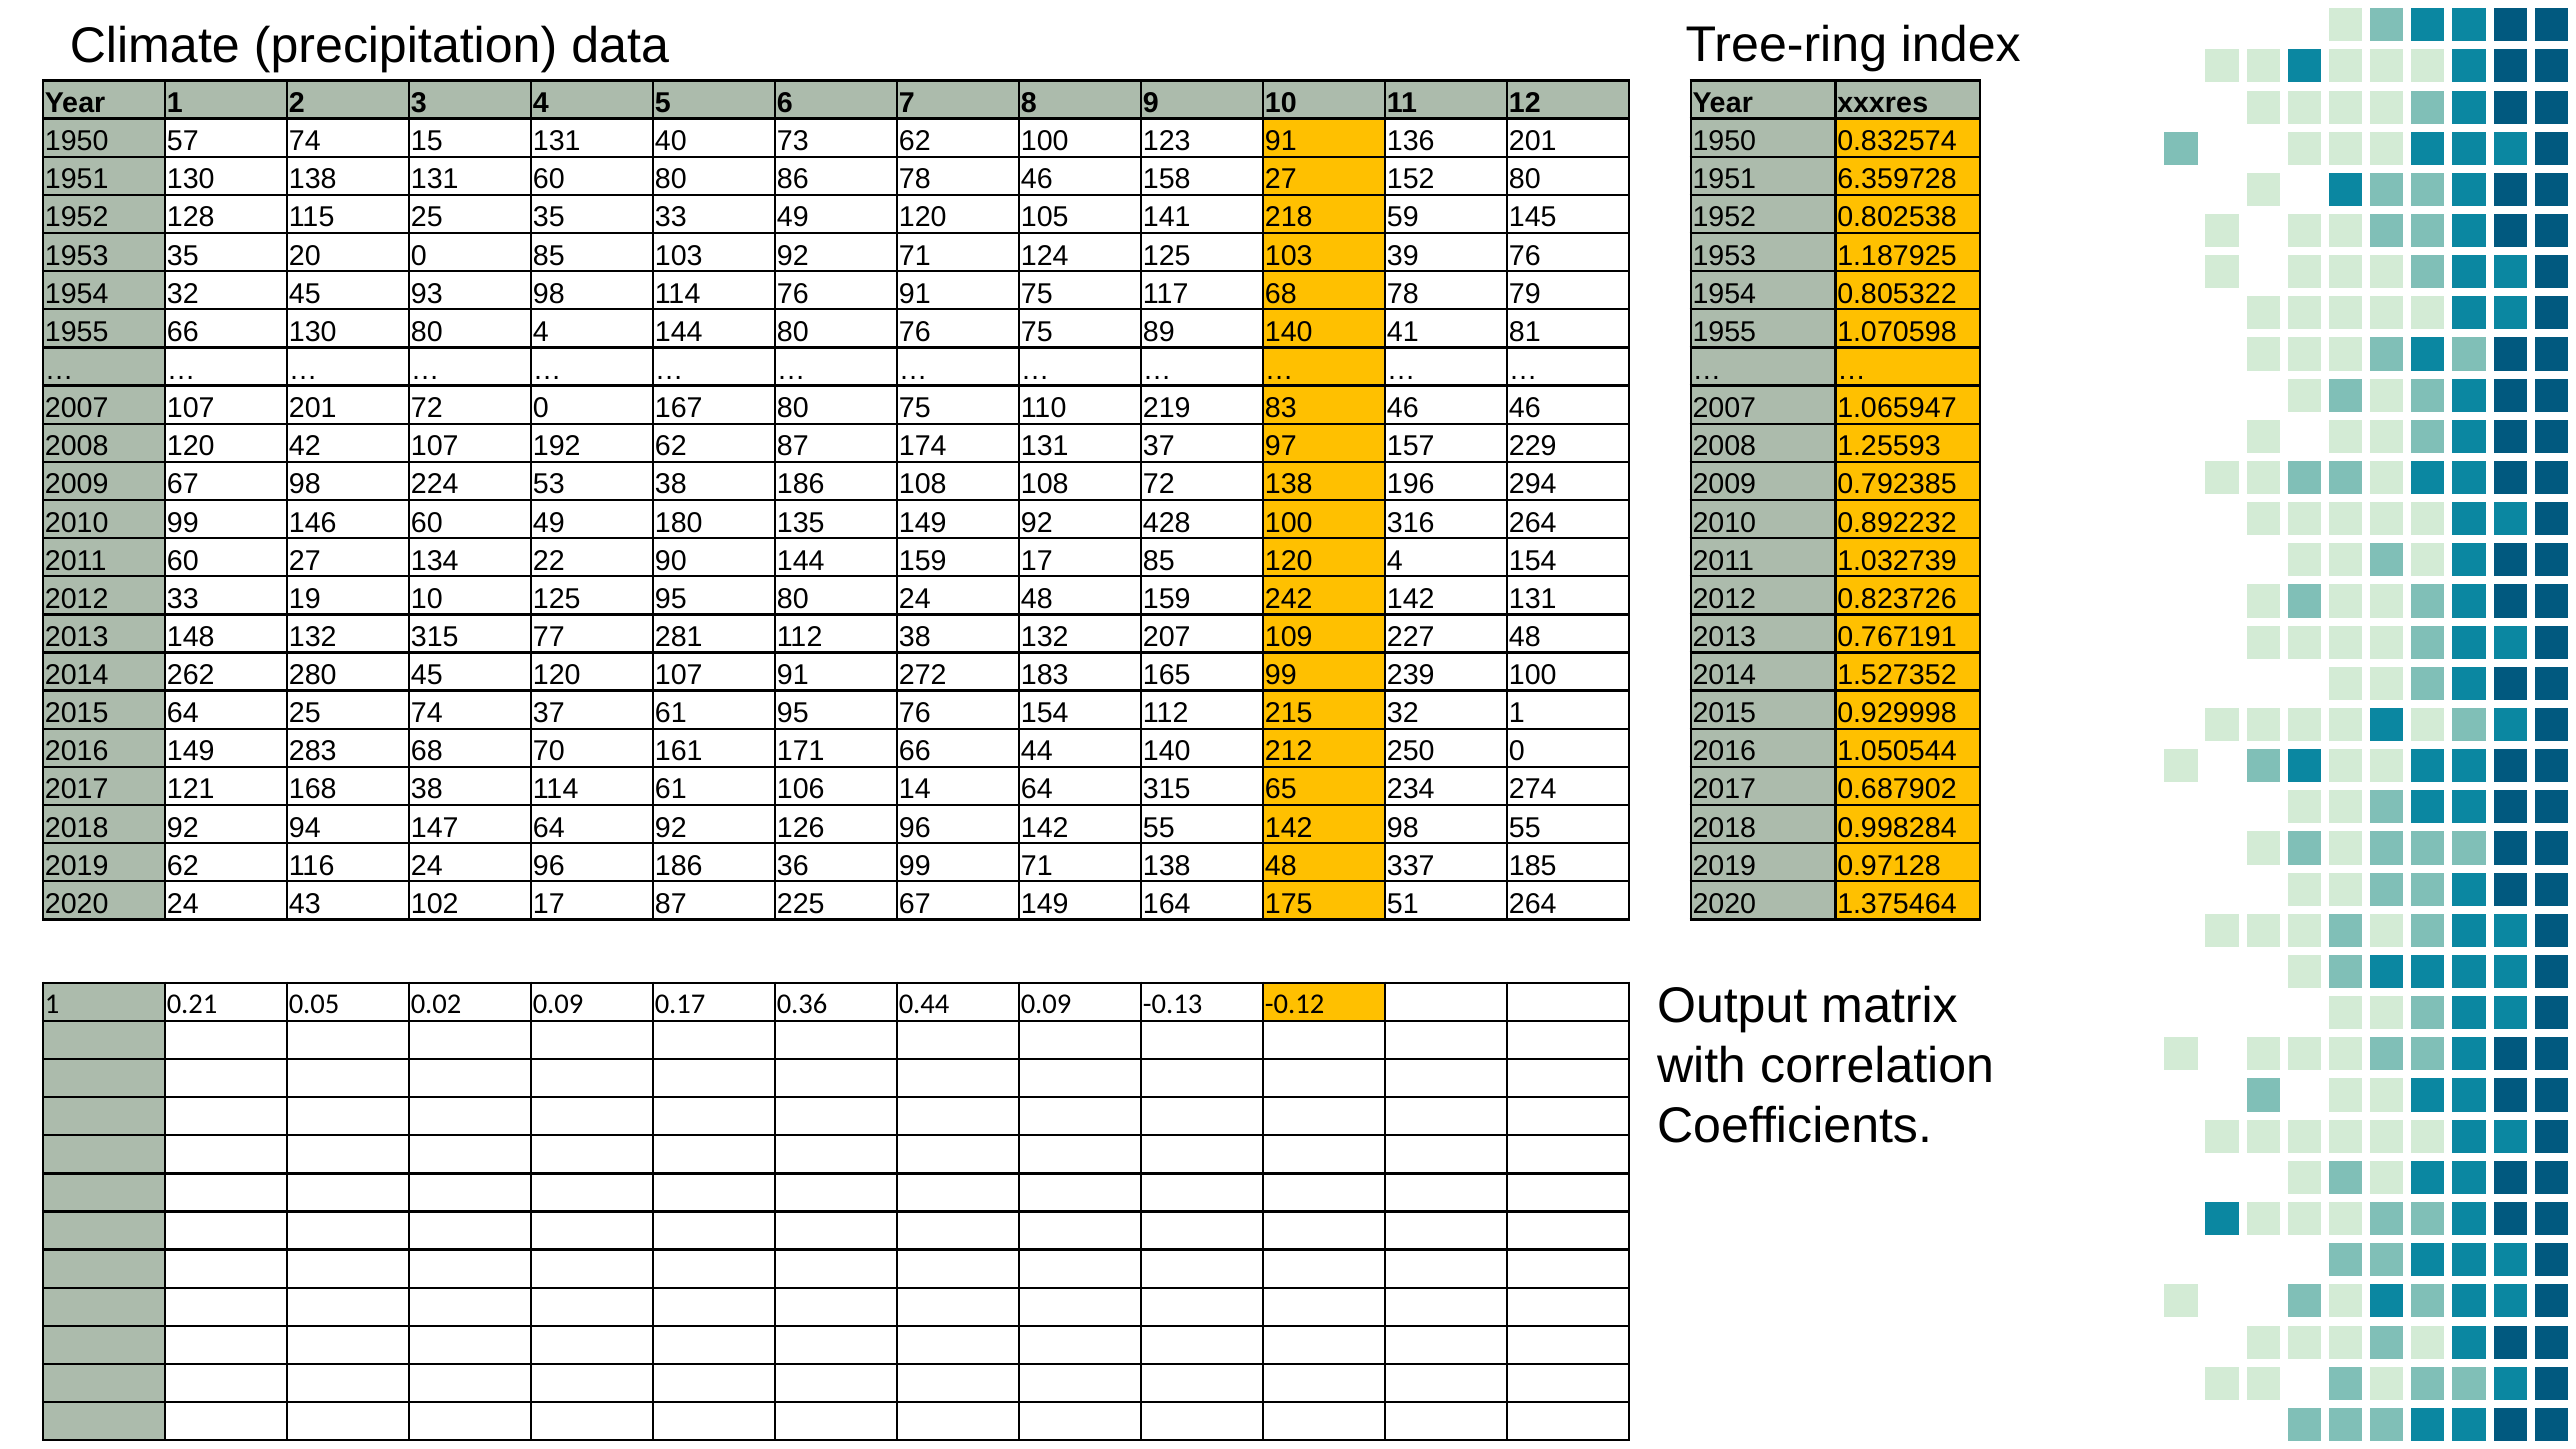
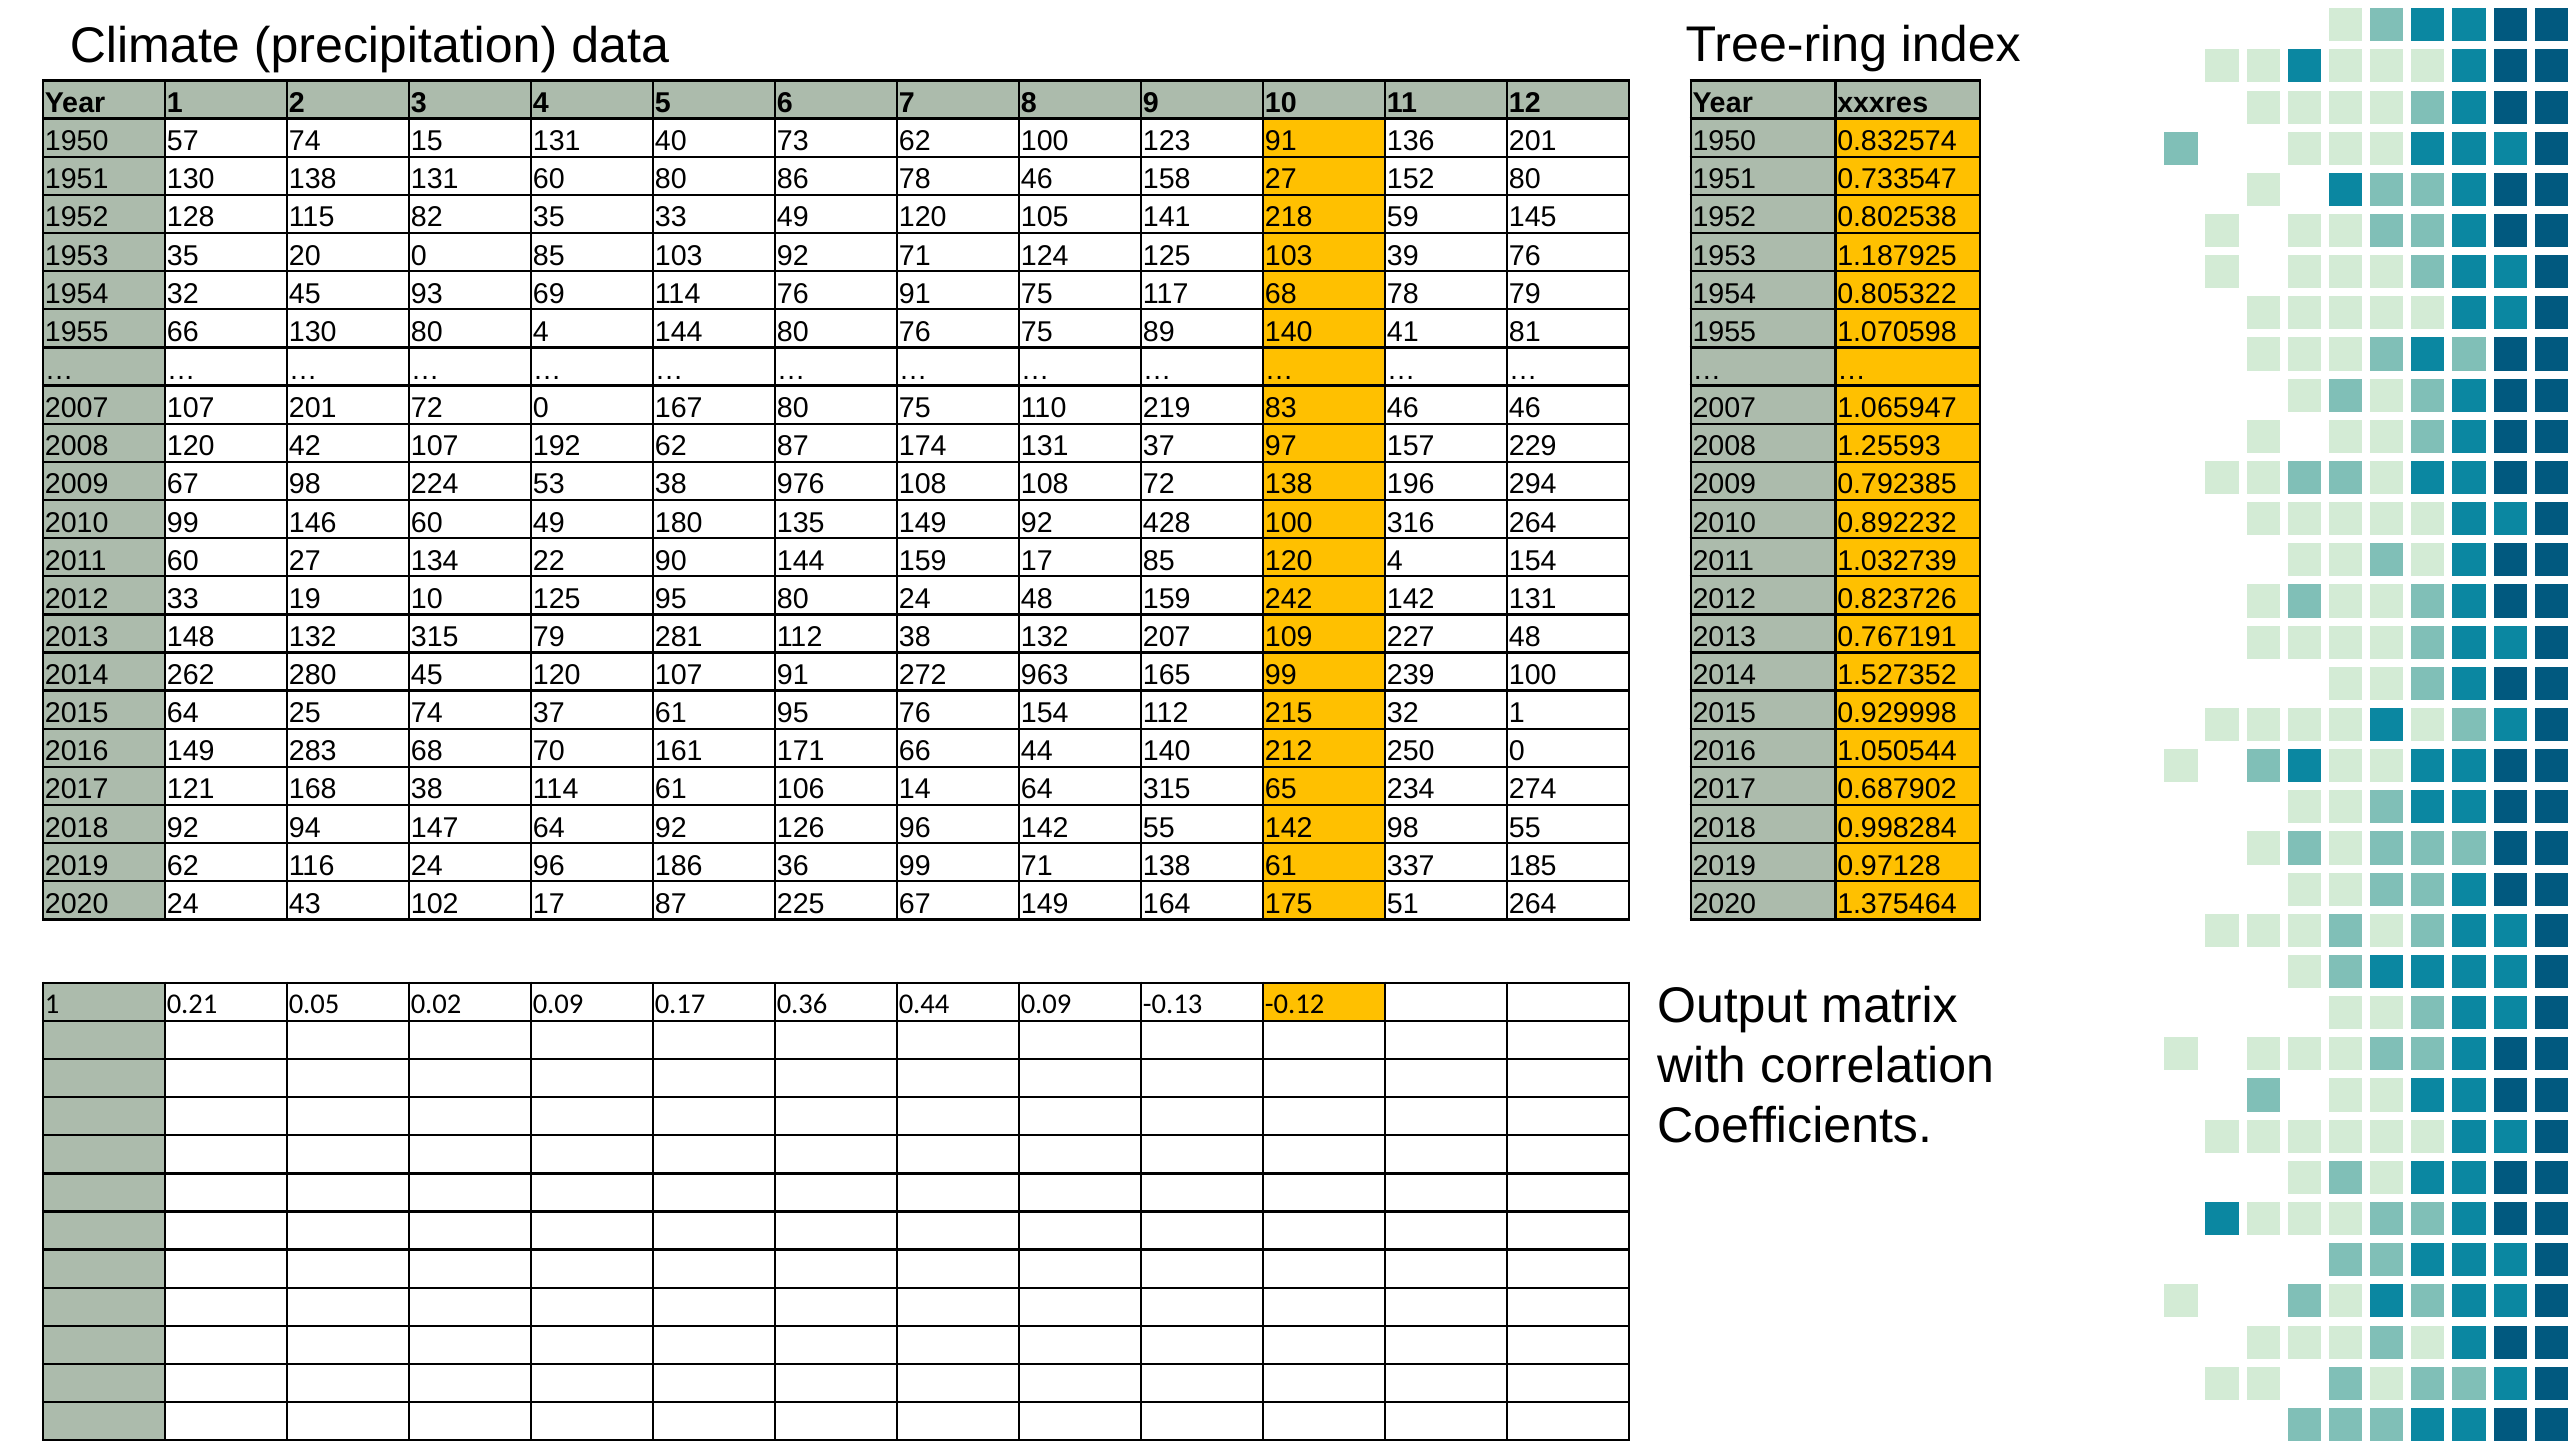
6.359728: 6.359728 -> 0.733547 (1897, 179)
115 25: 25 -> 82 (427, 218)
93 98: 98 -> 69 (549, 294)
38 186: 186 -> 976 (801, 484)
315 77: 77 -> 79 (549, 637)
183: 183 -> 963 (1045, 675)
138 48: 48 -> 61 (1281, 866)
